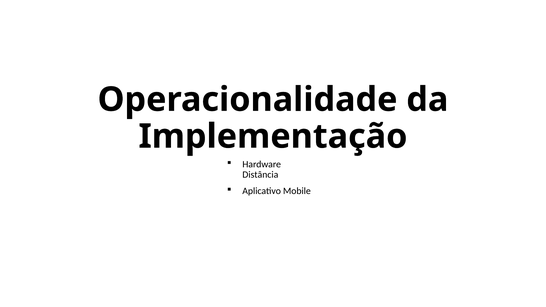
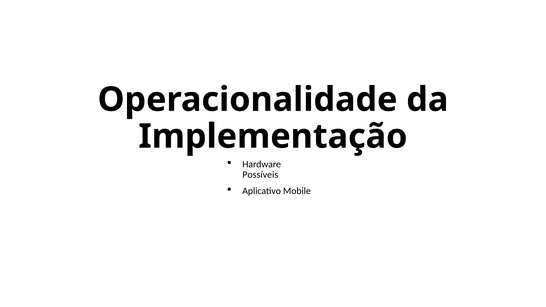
Distância: Distância -> Possíveis (260, 175)
